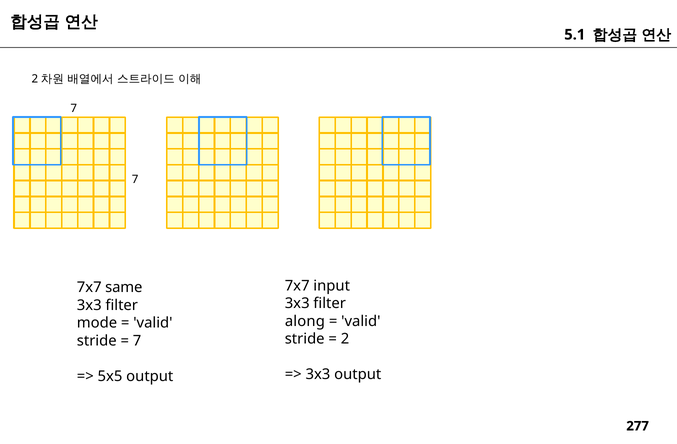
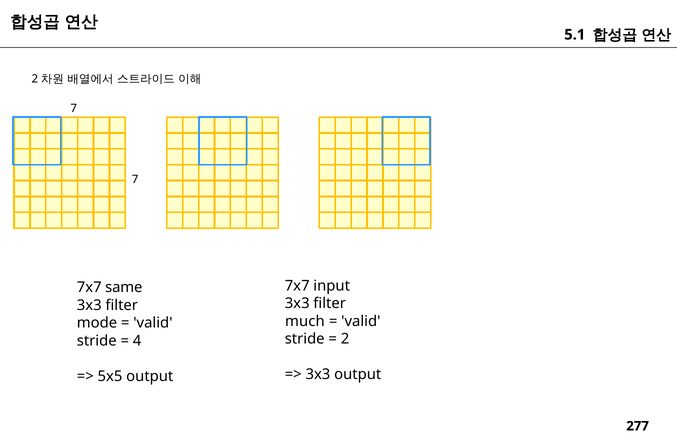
along: along -> much (305, 322)
7: 7 -> 4 (137, 341)
